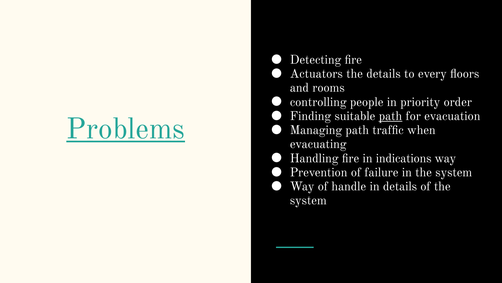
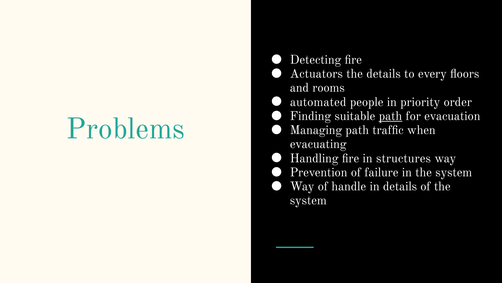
controlling: controlling -> automated (318, 102)
Problems underline: present -> none (126, 129)
indications: indications -> structures (404, 158)
